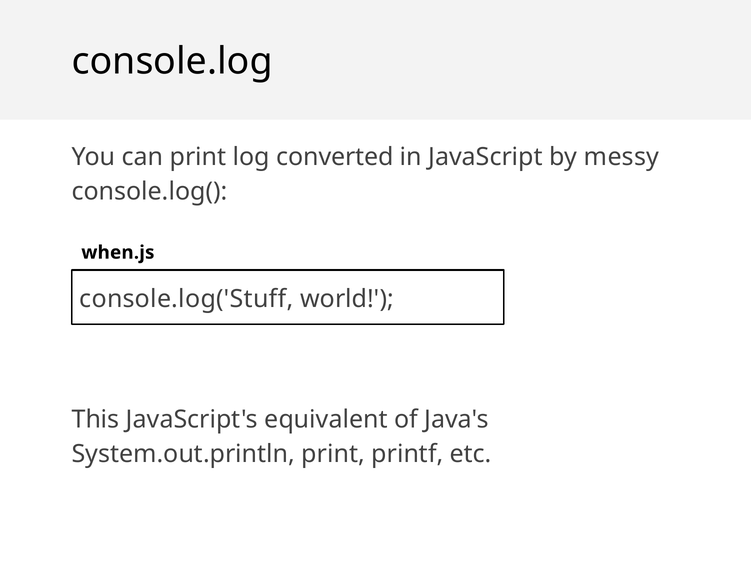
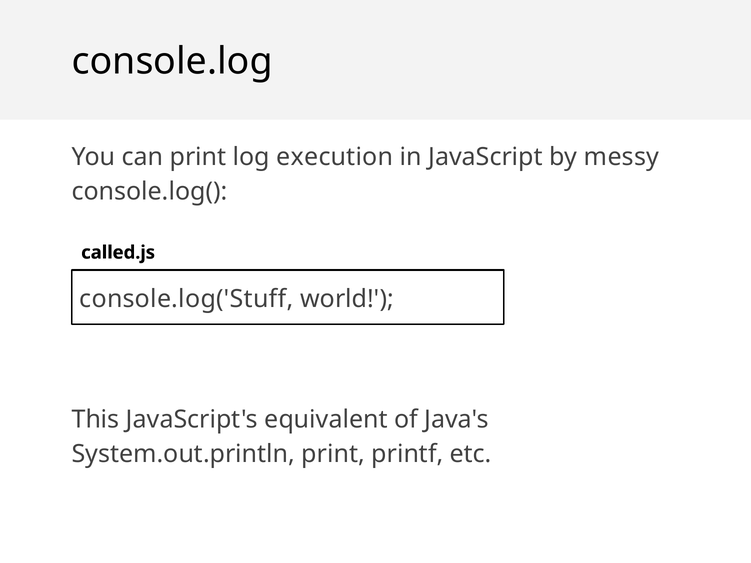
converted: converted -> execution (335, 157)
when.js: when.js -> called.js (118, 253)
